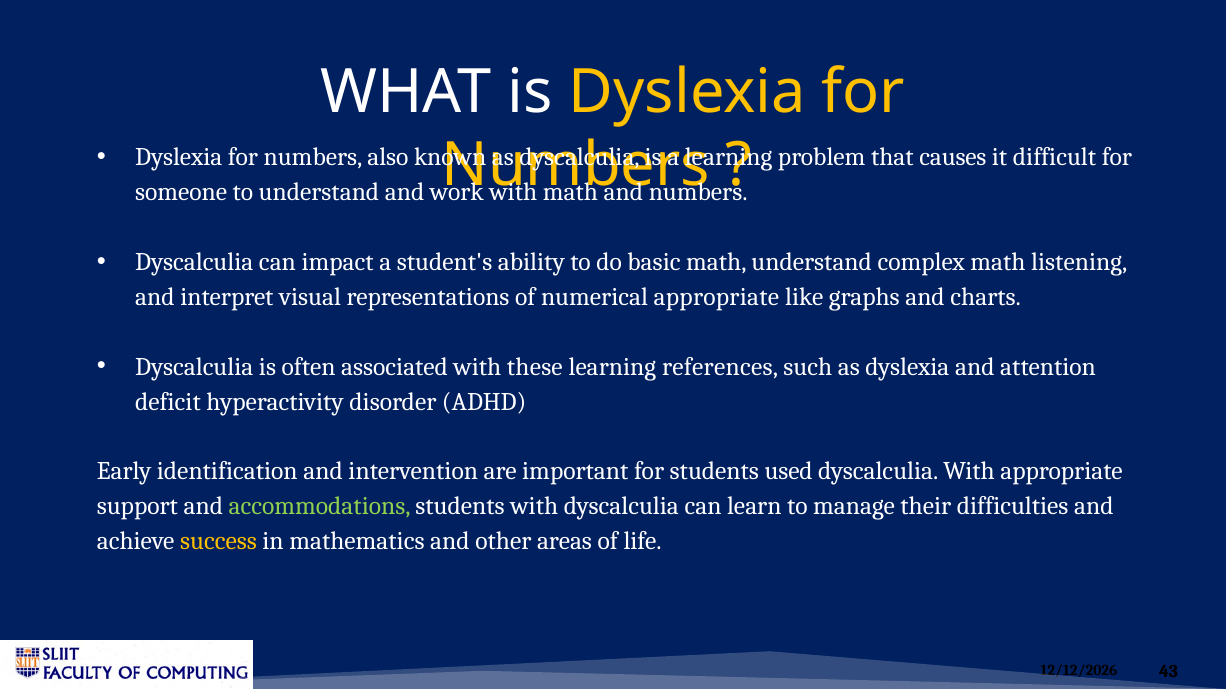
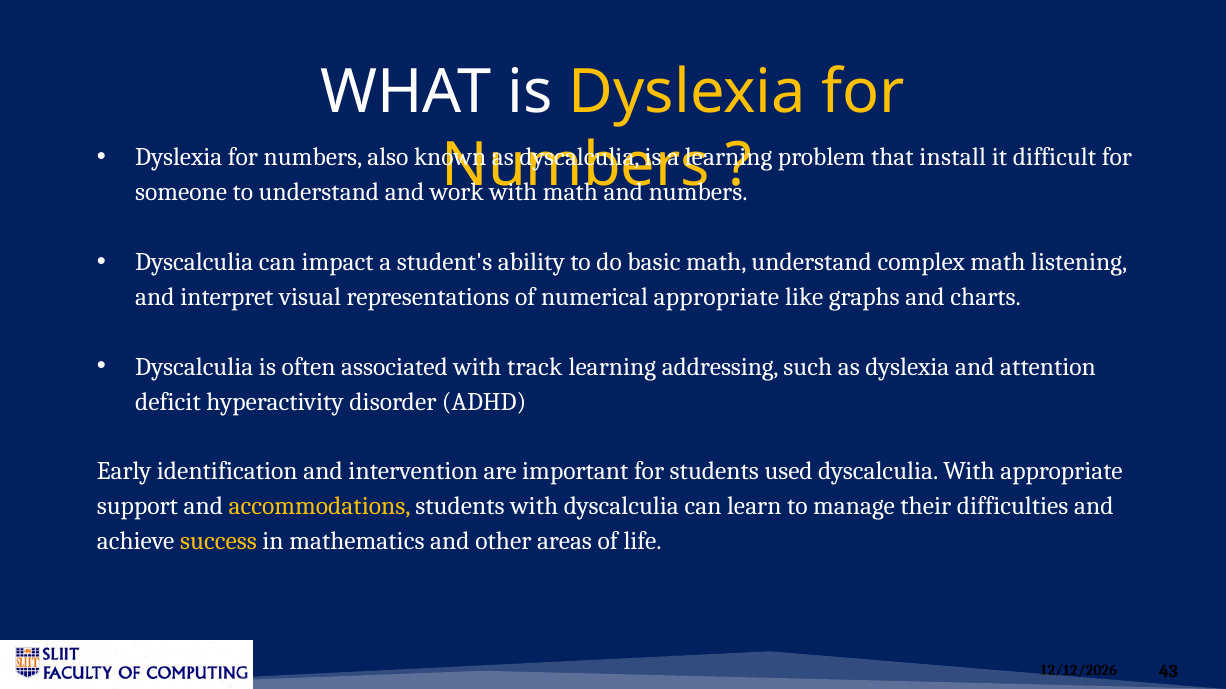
causes: causes -> install (953, 158)
these: these -> track (535, 367)
references: references -> addressing (720, 367)
accommodations colour: light green -> yellow (320, 507)
